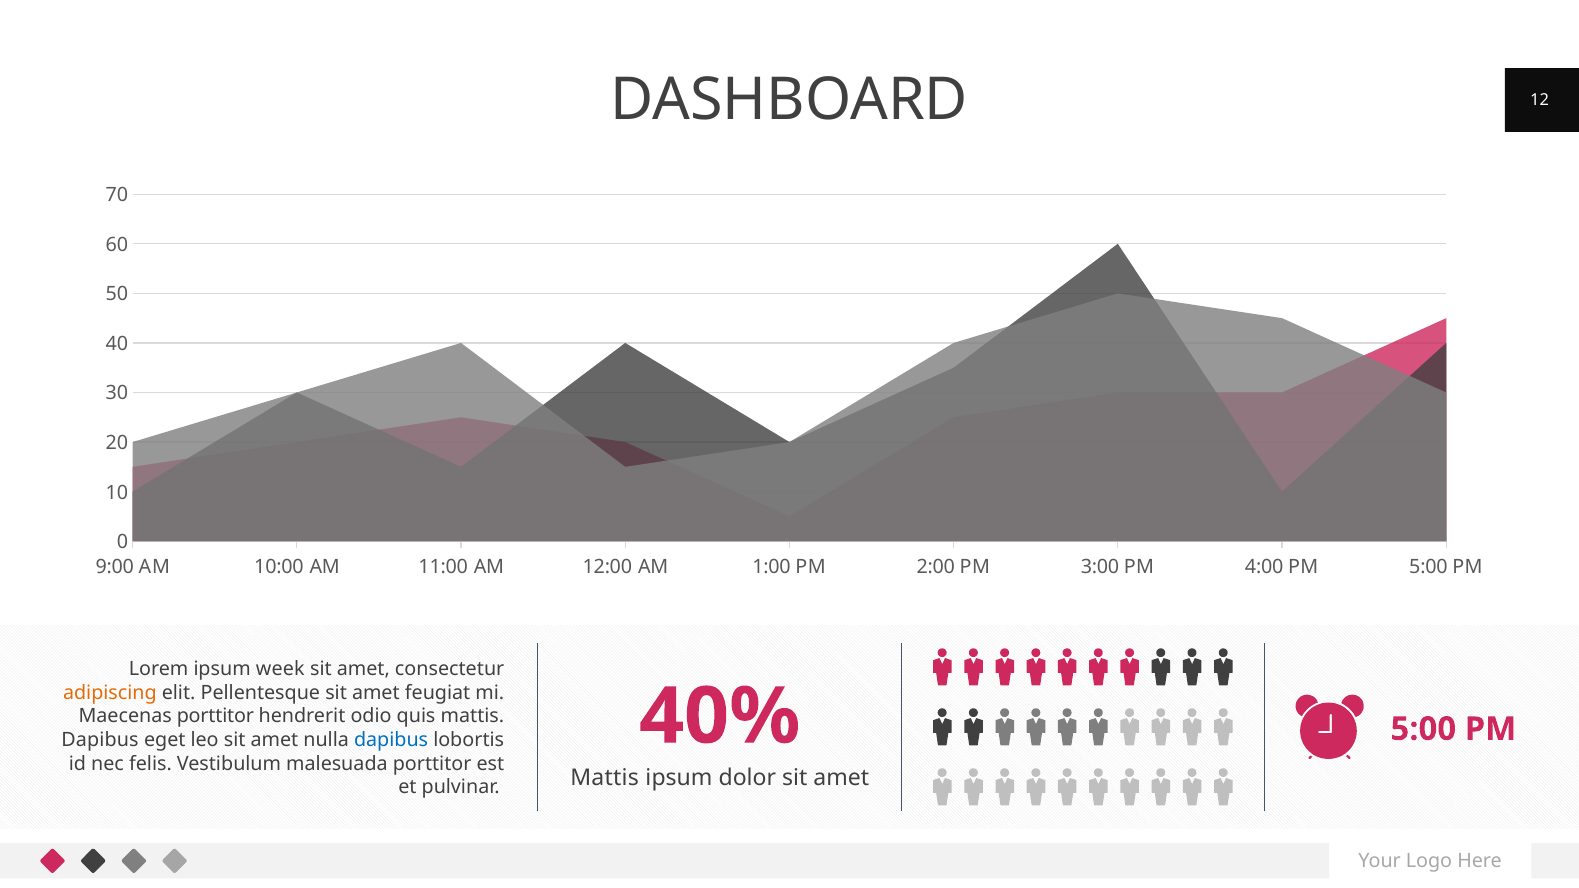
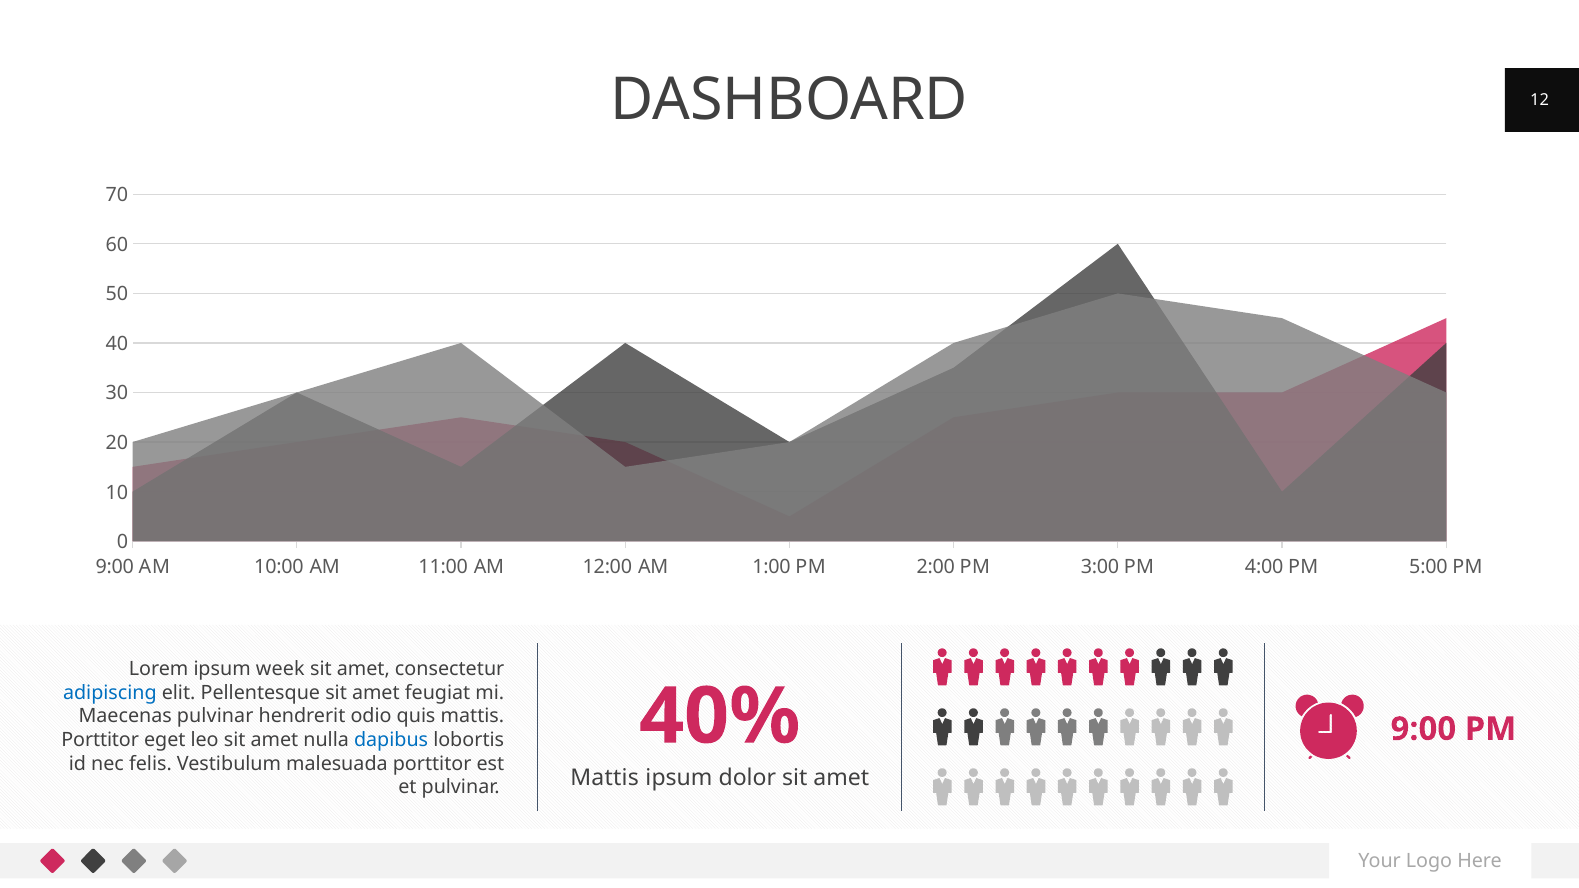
adipiscing colour: orange -> blue (110, 693)
Maecenas porttitor: porttitor -> pulvinar (215, 716)
5:00: 5:00 -> 9:00 (1423, 729)
Dapibus: Dapibus -> Porttitor (100, 740)
